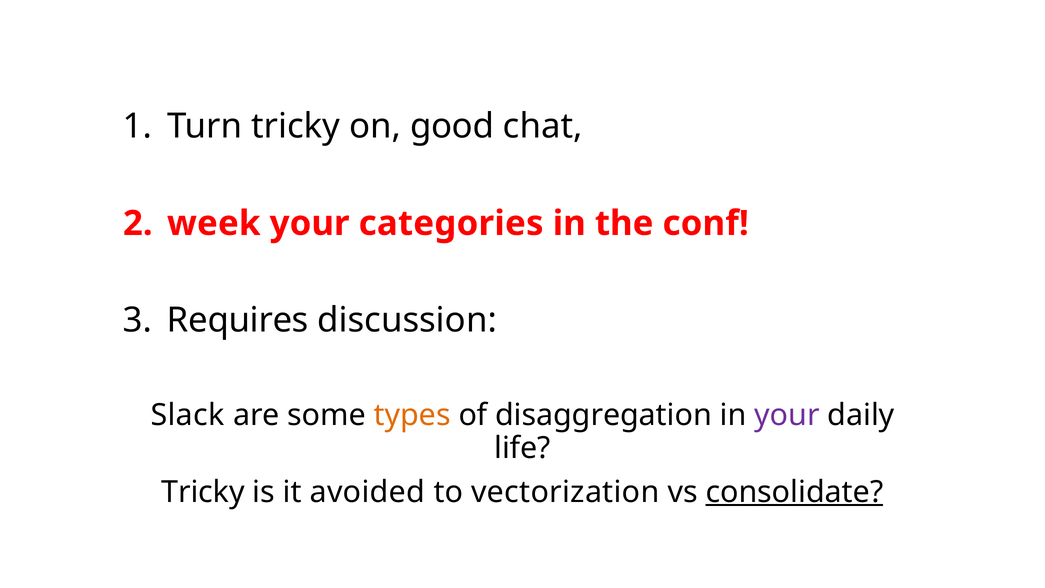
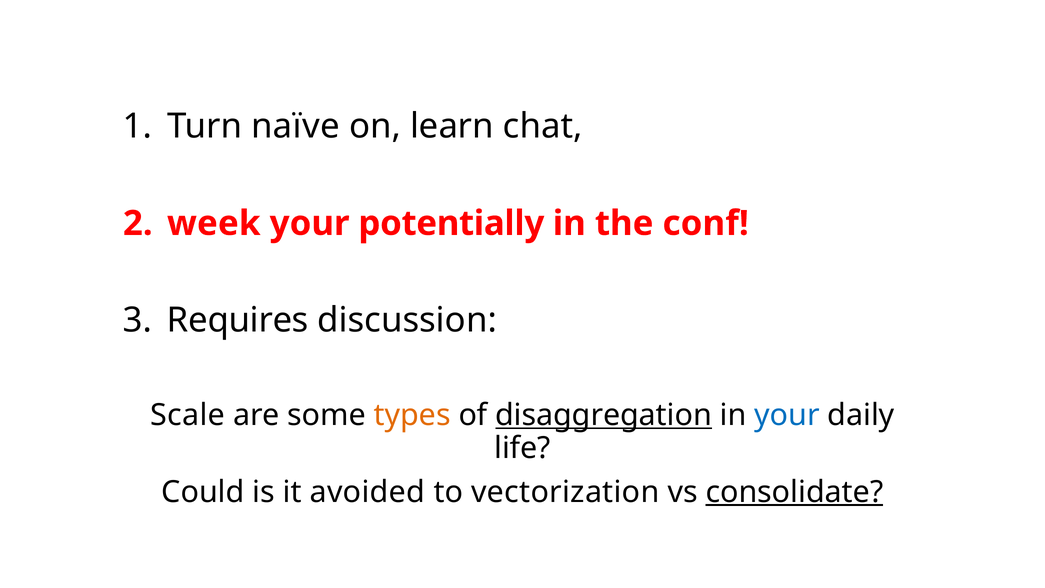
Turn tricky: tricky -> naïve (295, 126)
good: good -> learn (452, 126)
categories: categories -> potentially (451, 223)
Slack: Slack -> Scale (188, 415)
disaggregation underline: none -> present (604, 415)
your colour: purple -> blue (787, 415)
Tricky: Tricky -> Could (203, 492)
